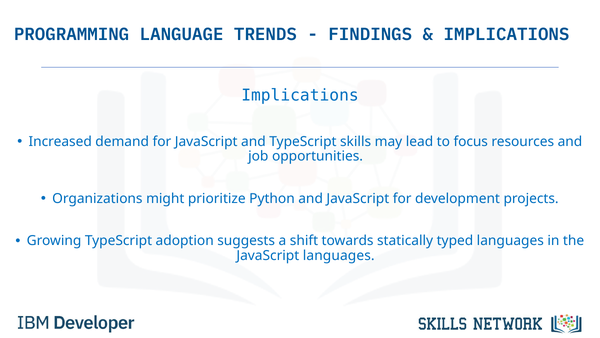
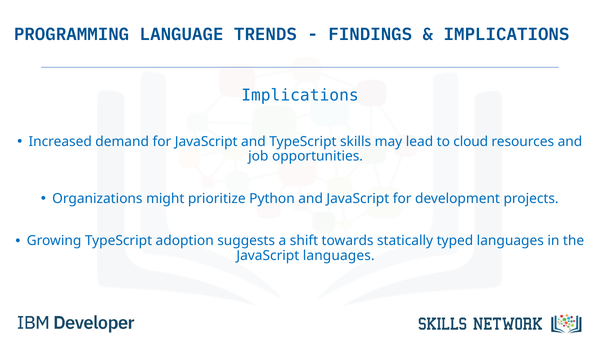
focus: focus -> cloud (471, 141)
